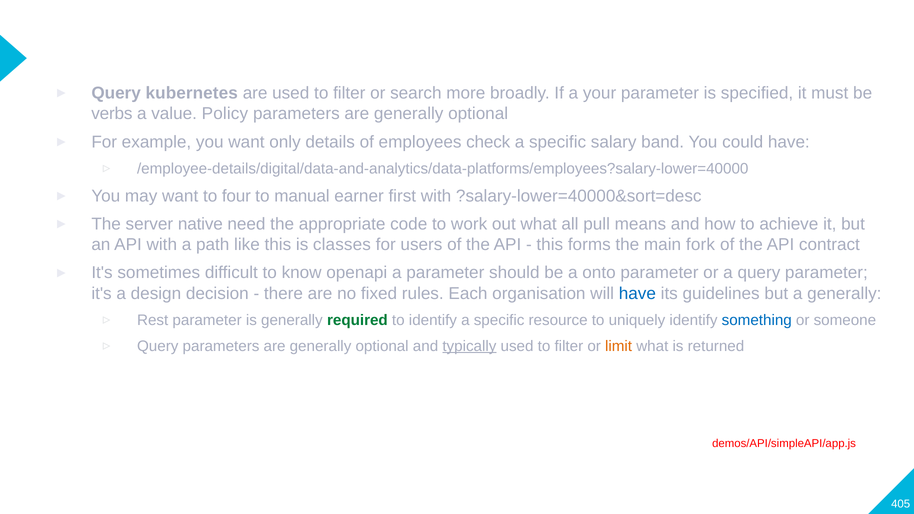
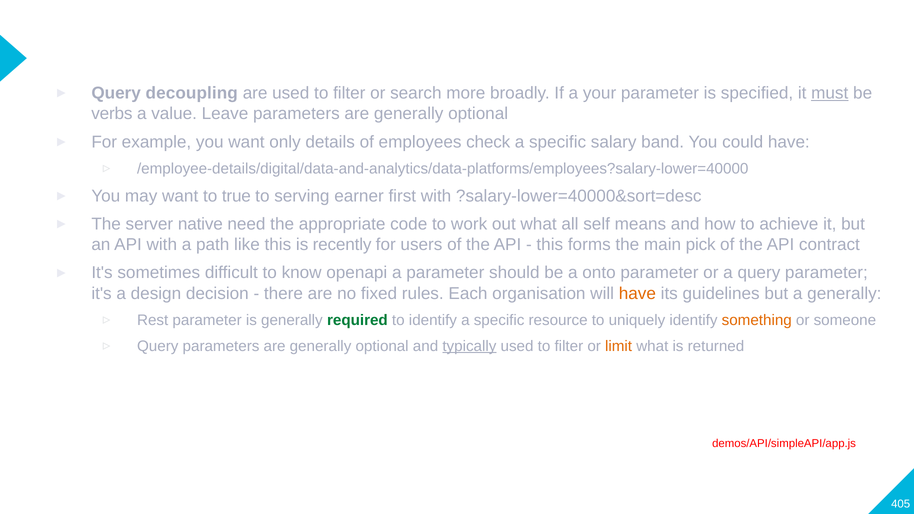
kubernetes: kubernetes -> decoupling (192, 93)
must underline: none -> present (830, 93)
Policy: Policy -> Leave (225, 114)
four: four -> true (236, 196)
manual: manual -> serving (302, 196)
pull: pull -> self (597, 224)
classes: classes -> recently (342, 245)
fork: fork -> pick (701, 245)
have colour: blue -> orange (637, 293)
something colour: blue -> orange (757, 320)
